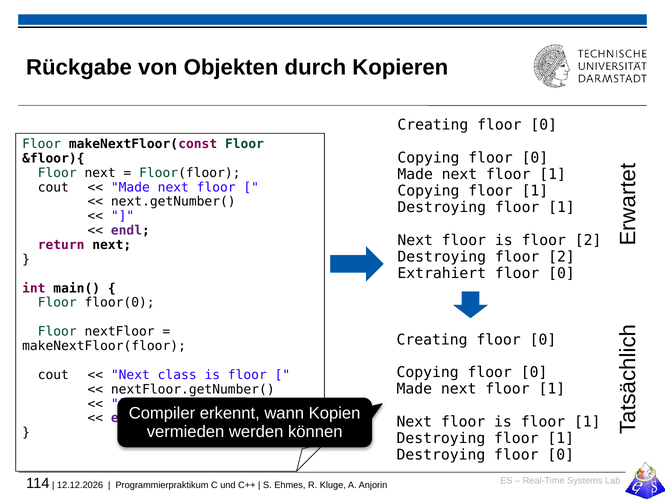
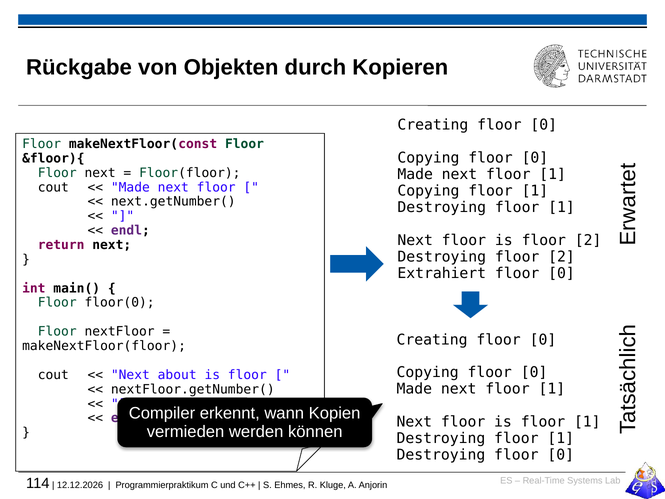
class: class -> about (177, 375)
